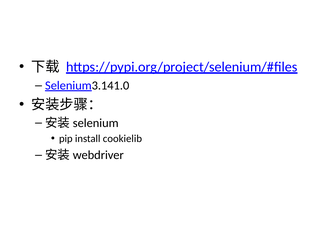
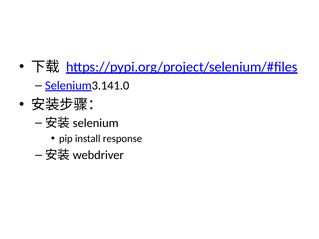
cookielib: cookielib -> response (122, 139)
